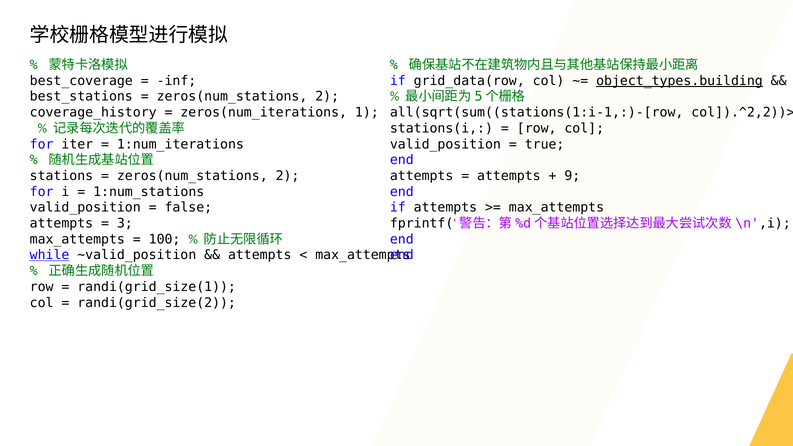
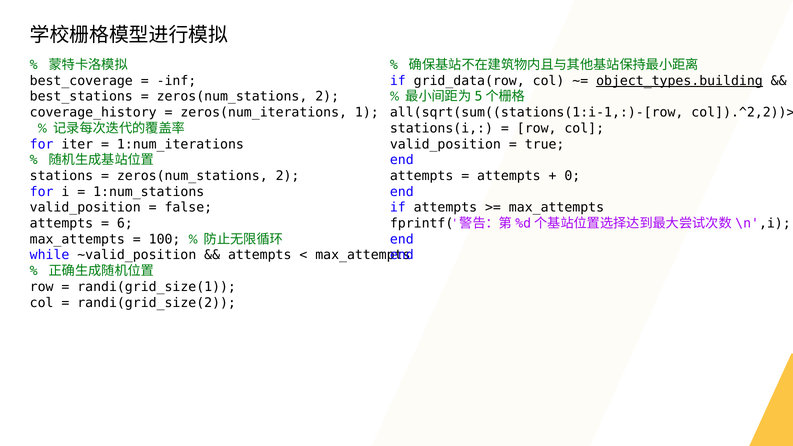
9: 9 -> 0 (572, 176)
3: 3 -> 6 (125, 223)
while underline: present -> none (50, 255)
